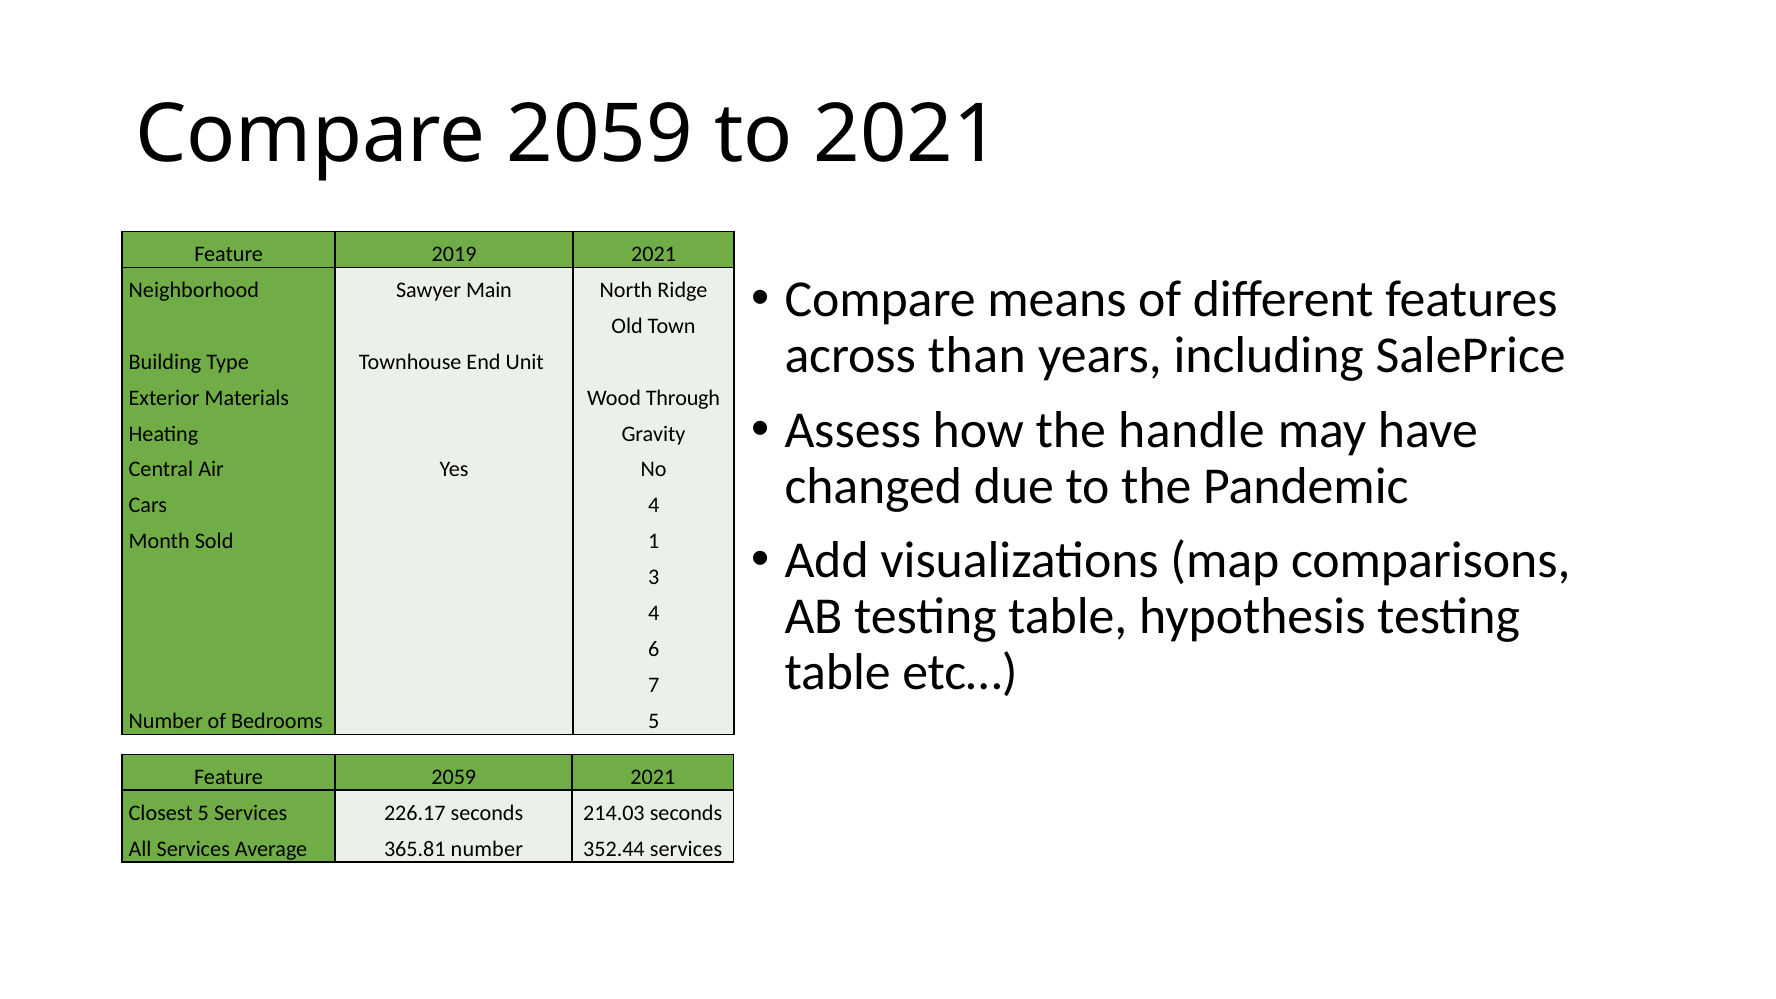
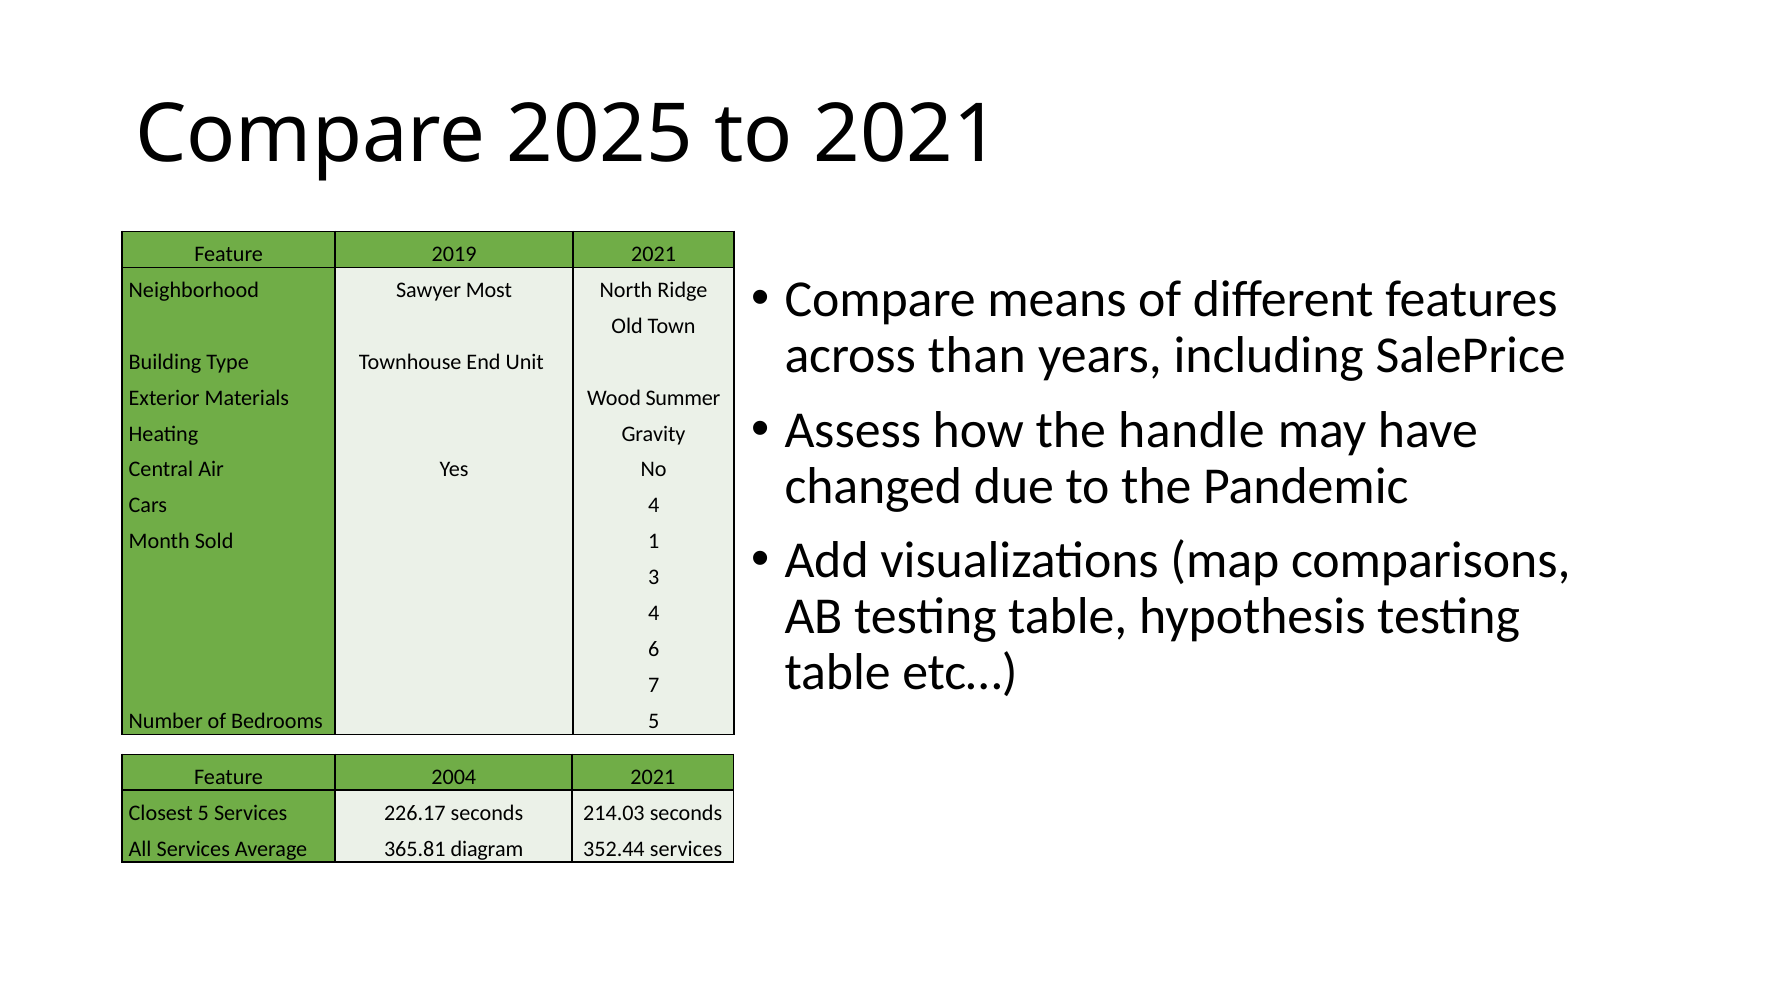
Compare 2059: 2059 -> 2025 (600, 134)
Main: Main -> Most (489, 290)
Through: Through -> Summer (683, 398)
Feature 2059: 2059 -> 2004 (454, 777)
365.81 number: number -> diagram (487, 849)
